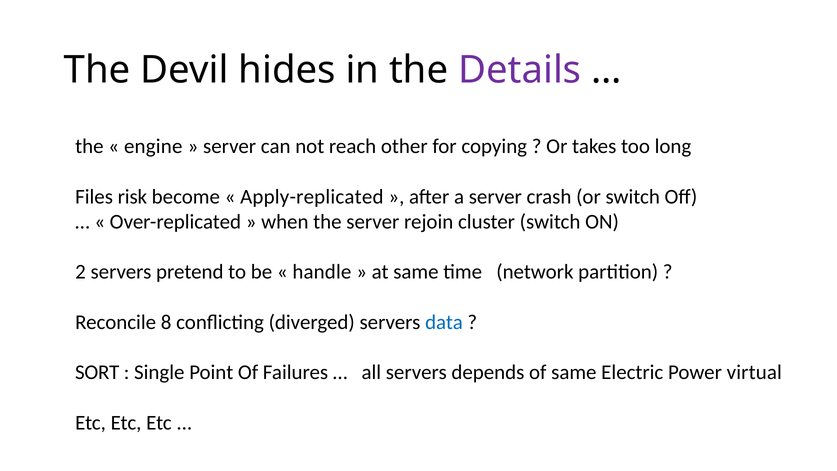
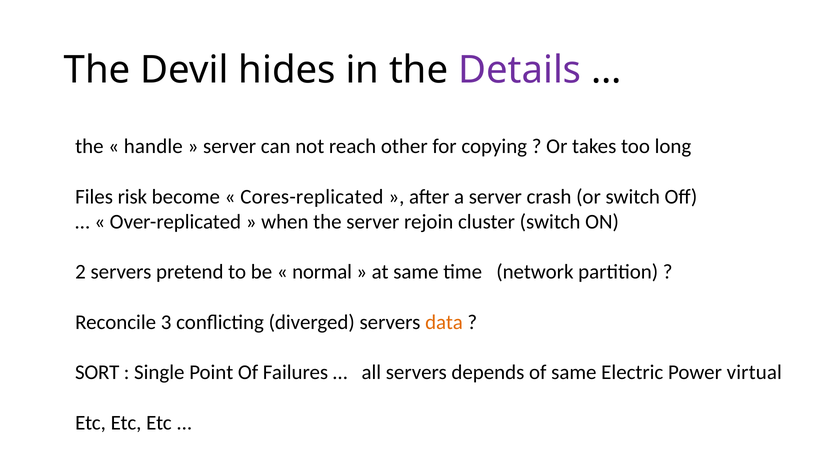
engine: engine -> handle (153, 146)
Apply-replicated: Apply-replicated -> Cores-replicated (312, 197)
handle: handle -> normal (322, 272)
8: 8 -> 3 (166, 322)
data colour: blue -> orange (444, 322)
